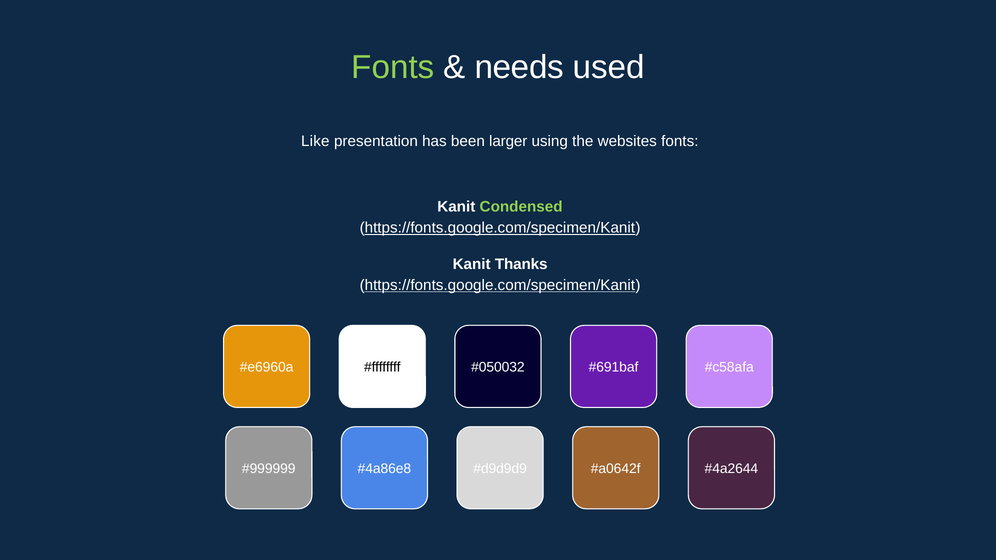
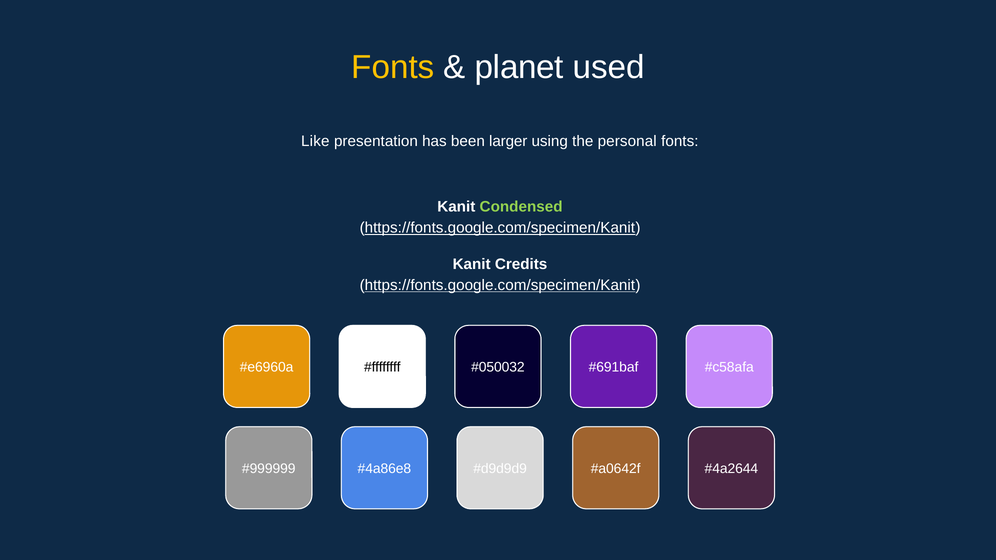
Fonts colour: light green -> yellow (393, 68)
needs: needs -> planet (519, 68)
websites: websites -> personal (627, 141)
Thanks: Thanks -> Credits (521, 264)
